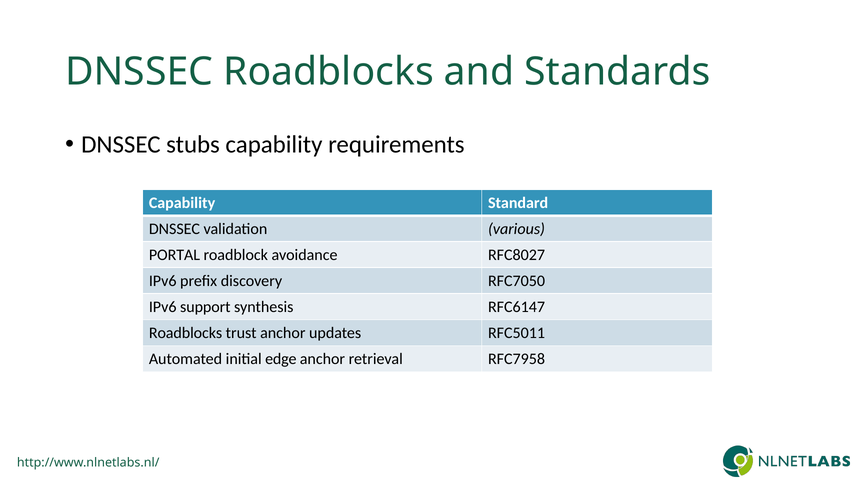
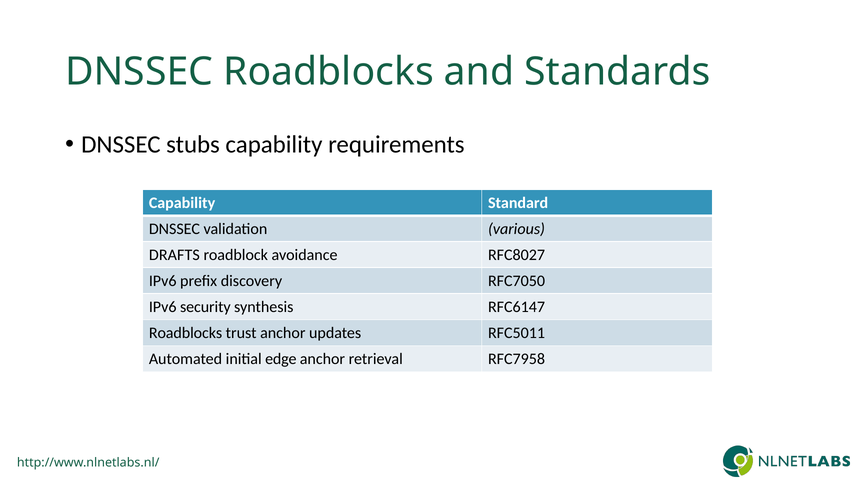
PORTAL: PORTAL -> DRAFTS (174, 255)
support: support -> security (205, 307)
